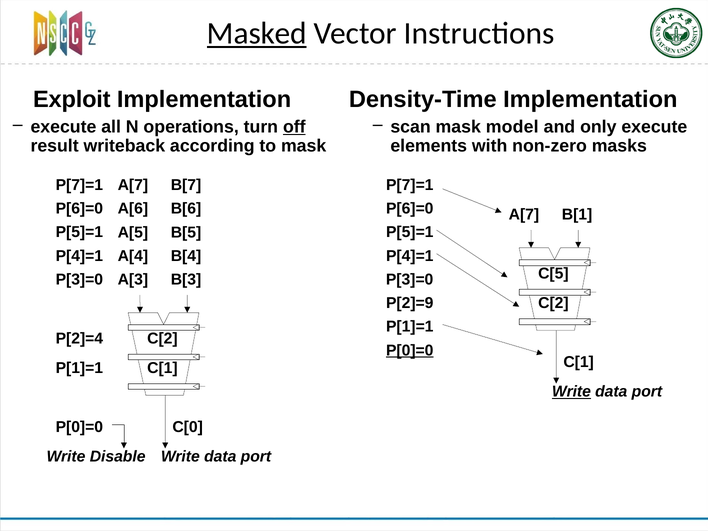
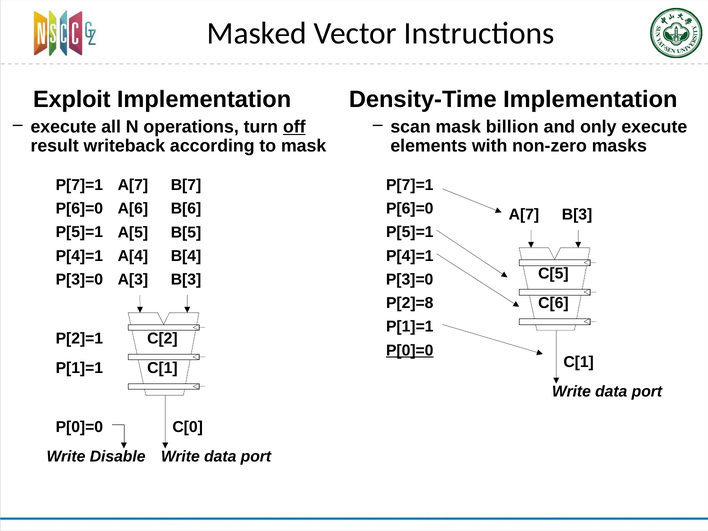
Masked underline: present -> none (257, 33)
model: model -> billion (512, 127)
A[7 B[1: B[1 -> B[3 (577, 215)
P[2]=9: P[2]=9 -> P[2]=8 (410, 303)
C[2: C[2 -> C[6 (553, 303)
P[2]=4: P[2]=4 -> P[2]=1 (79, 338)
Write underline: present -> none (571, 392)
